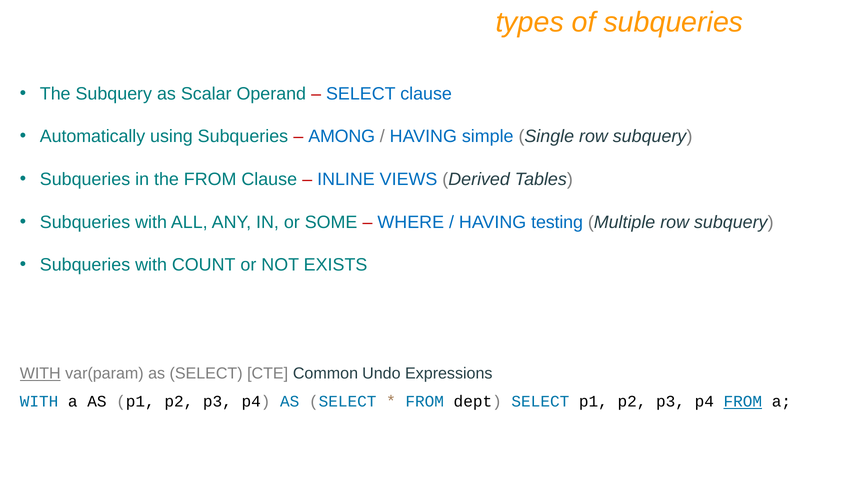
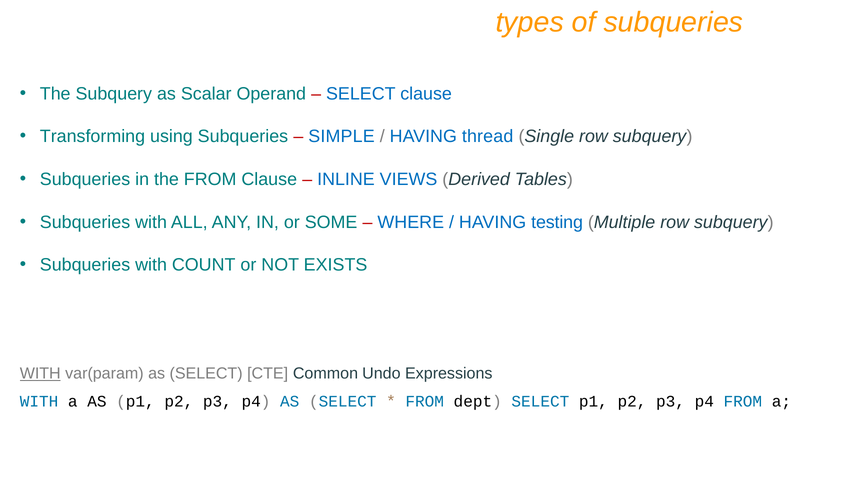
Automatically: Automatically -> Transforming (92, 137)
AMONG: AMONG -> SIMPLE (341, 137)
simple: simple -> thread (488, 137)
FROM underline: present -> none (743, 402)
